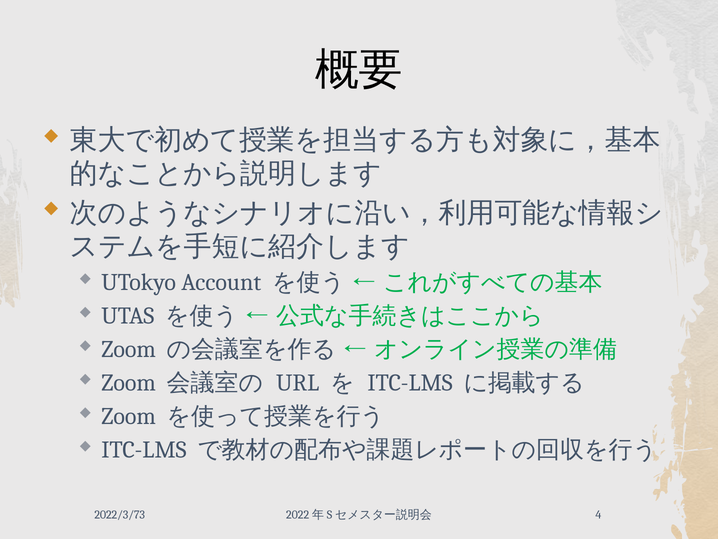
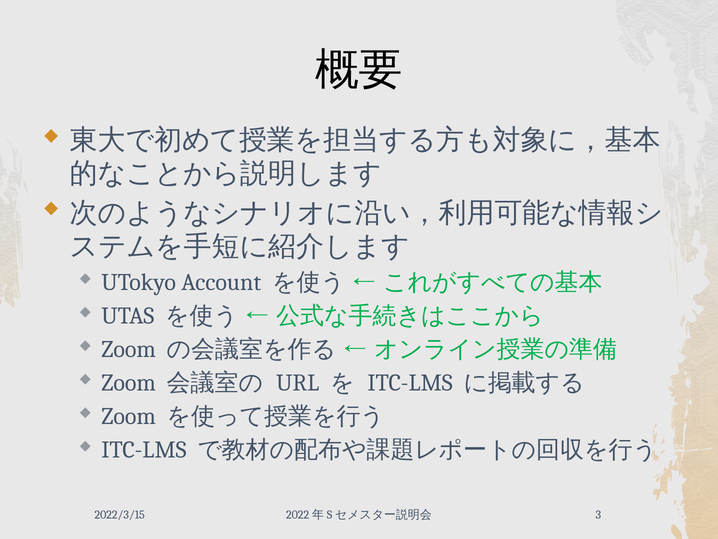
2022/3/73: 2022/3/73 -> 2022/3/15 (120, 514)
4: 4 -> 3 (598, 514)
